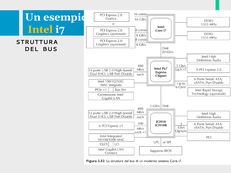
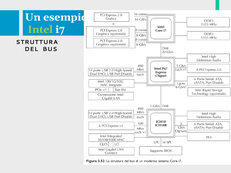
Intel colour: yellow -> light green (40, 30)
